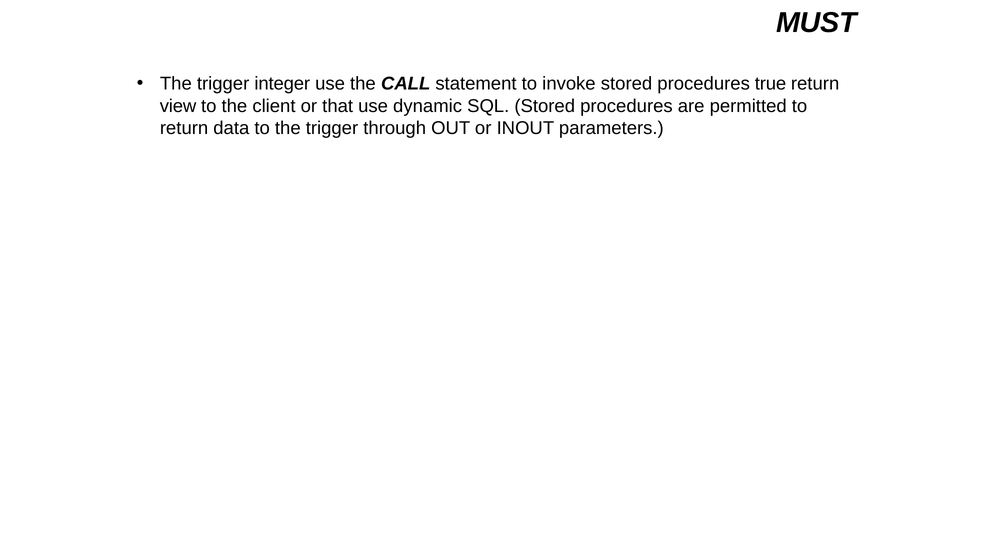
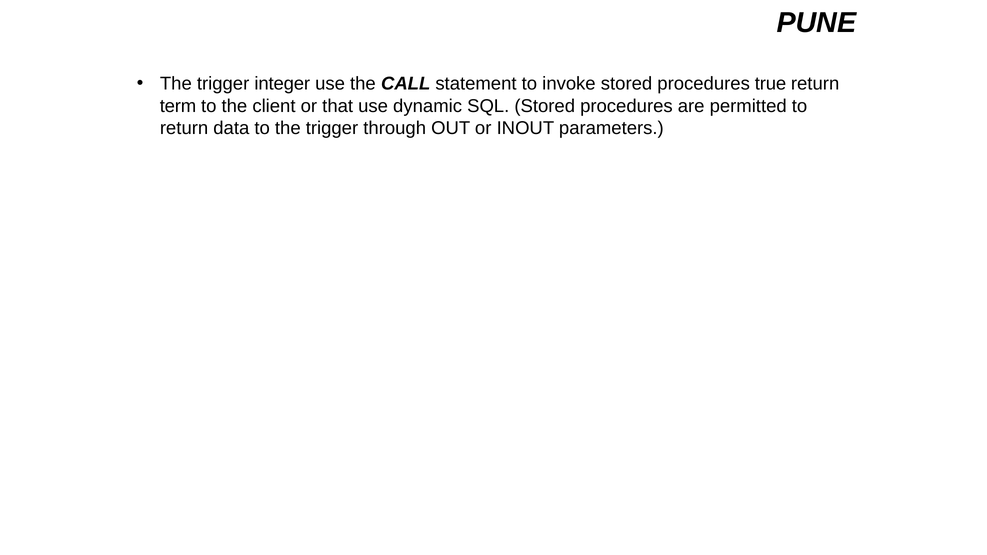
MUST: MUST -> PUNE (816, 23)
view: view -> term (178, 106)
